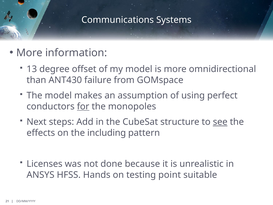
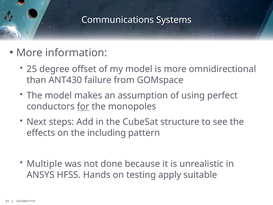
13: 13 -> 25 (32, 69)
see underline: present -> none (220, 122)
Licenses: Licenses -> Multiple (44, 164)
point: point -> apply (170, 175)
